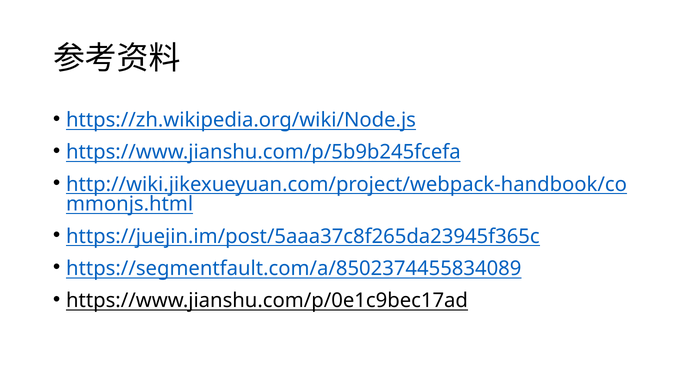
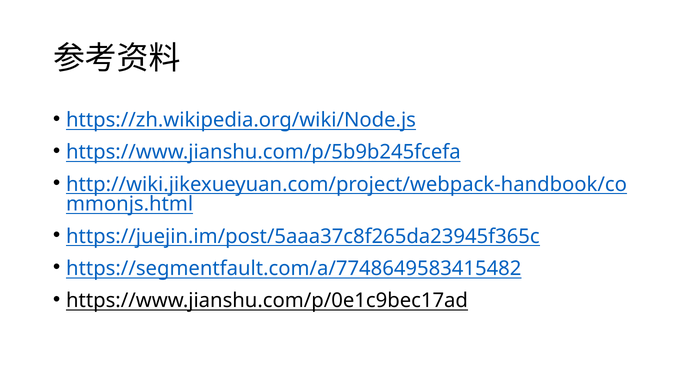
https://segmentfault.com/a/8502374455834089: https://segmentfault.com/a/8502374455834089 -> https://segmentfault.com/a/7748649583415482 (294, 268)
